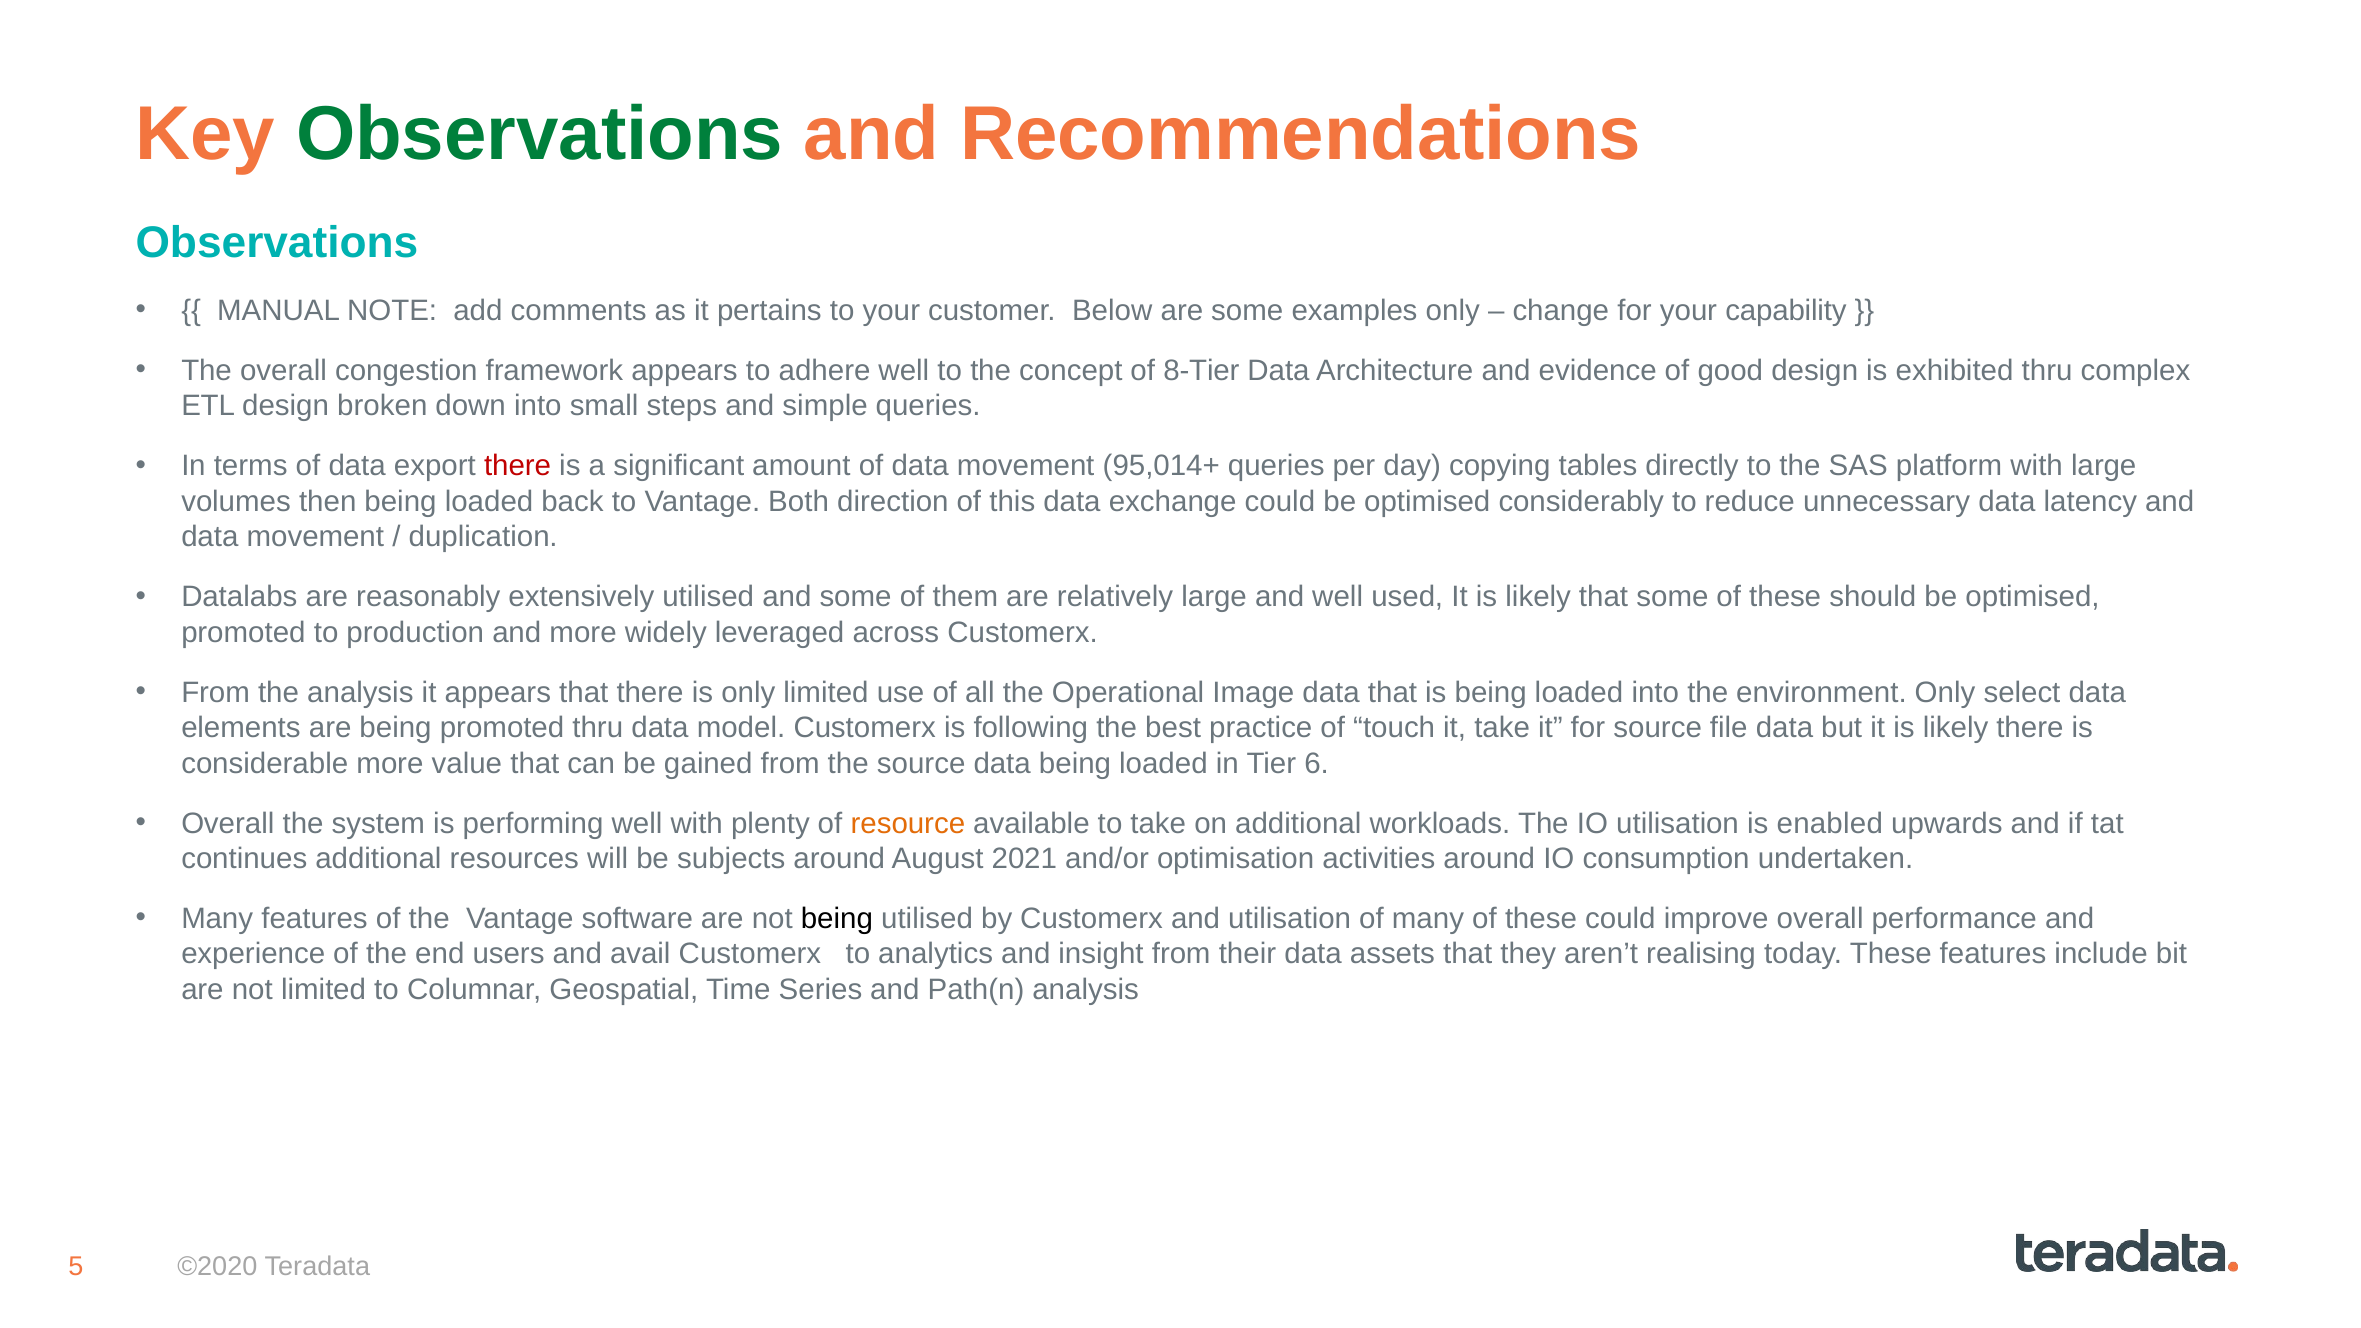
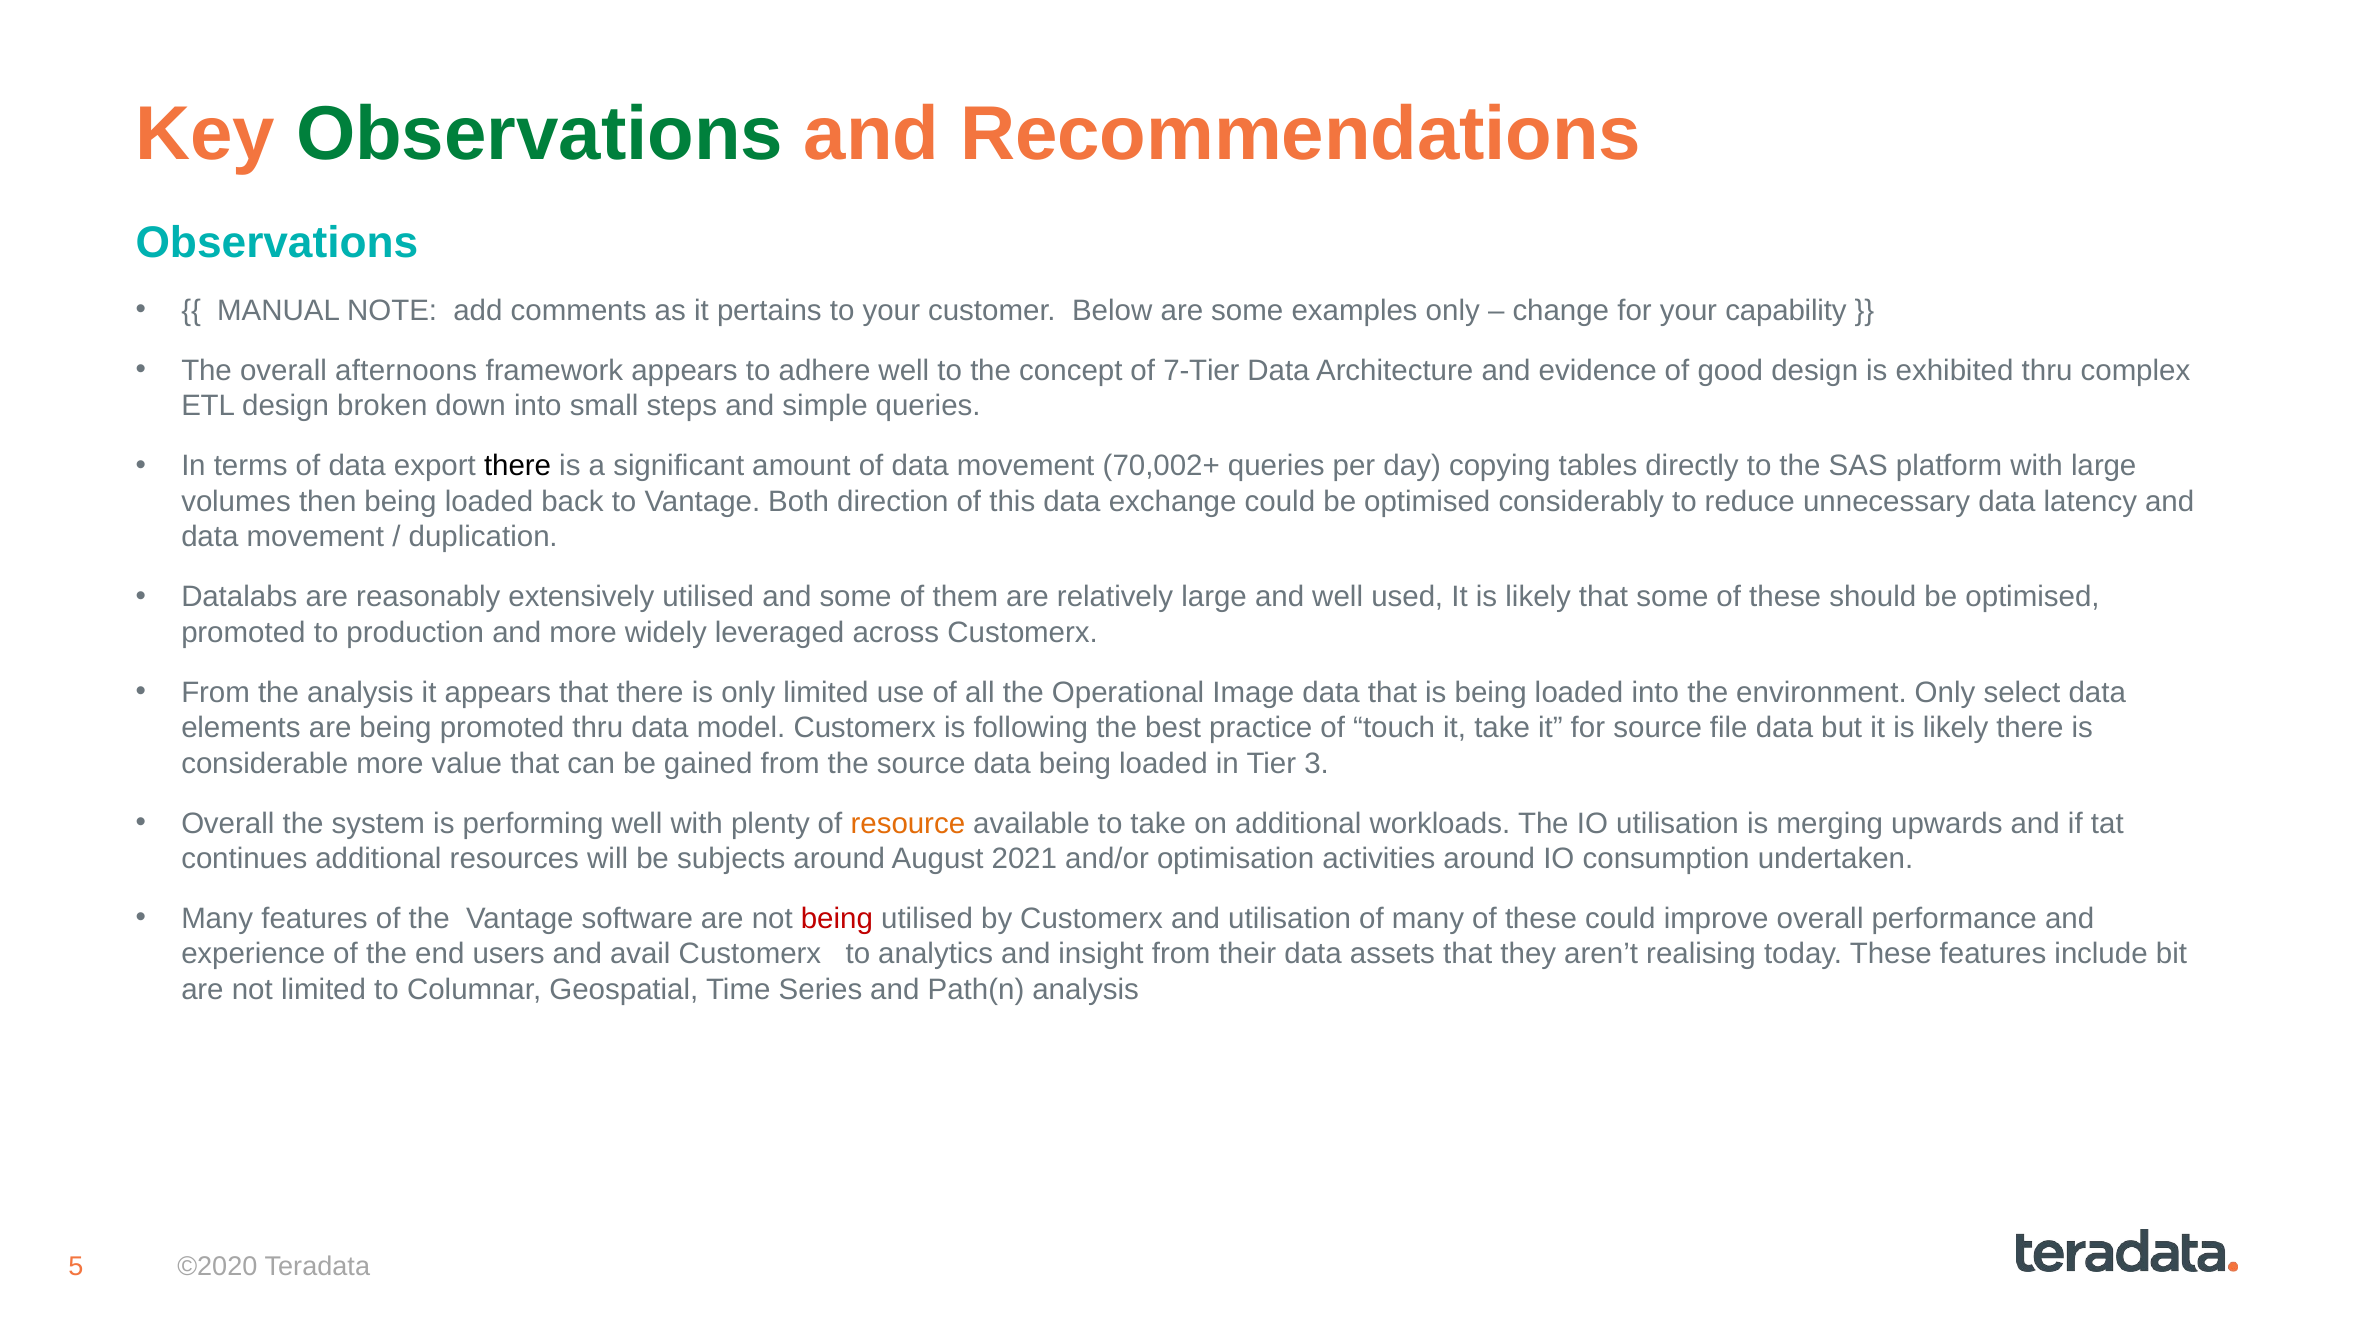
congestion: congestion -> afternoons (406, 371)
8-Tier: 8-Tier -> 7-Tier (1201, 371)
there colour: red -> black (518, 466)
95,014+: 95,014+ -> 70,002+ (1161, 466)
6: 6 -> 3 (1317, 763)
enabled: enabled -> merging (1830, 823)
being colour: black -> red (837, 919)
